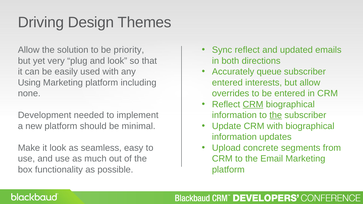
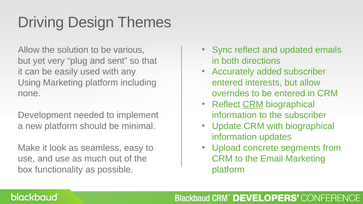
priority: priority -> various (129, 50)
and look: look -> sent (117, 61)
queue: queue -> added (269, 72)
the underline: present -> none (276, 115)
